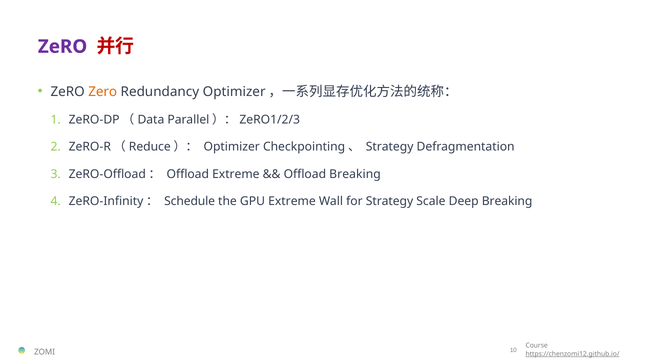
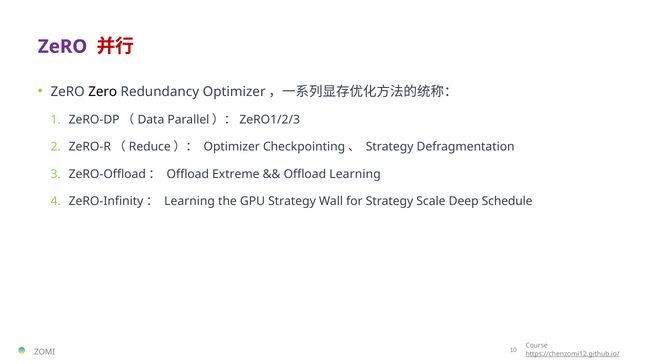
Zero colour: orange -> black (103, 92)
Offload Breaking: Breaking -> Learning (355, 174)
ZeRO-Infinity： Schedule: Schedule -> Learning (190, 201)
GPU Extreme: Extreme -> Strategy (292, 201)
Deep Breaking: Breaking -> Schedule (507, 201)
